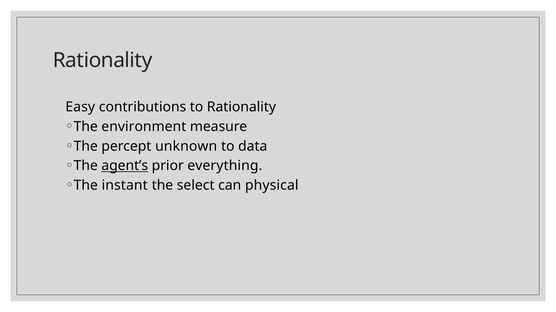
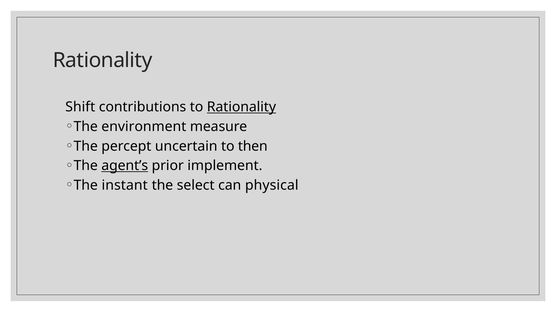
Easy: Easy -> Shift (80, 107)
Rationality underline: none -> present (241, 107)
unknown: unknown -> uncertain (186, 146)
data: data -> then (253, 146)
everything: everything -> implement (225, 166)
